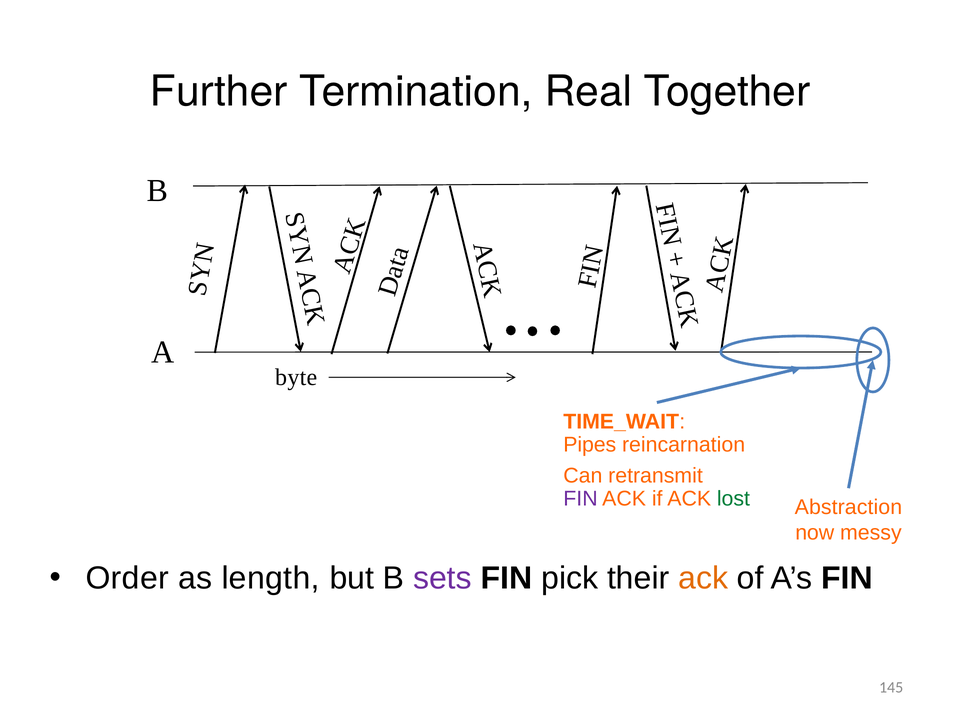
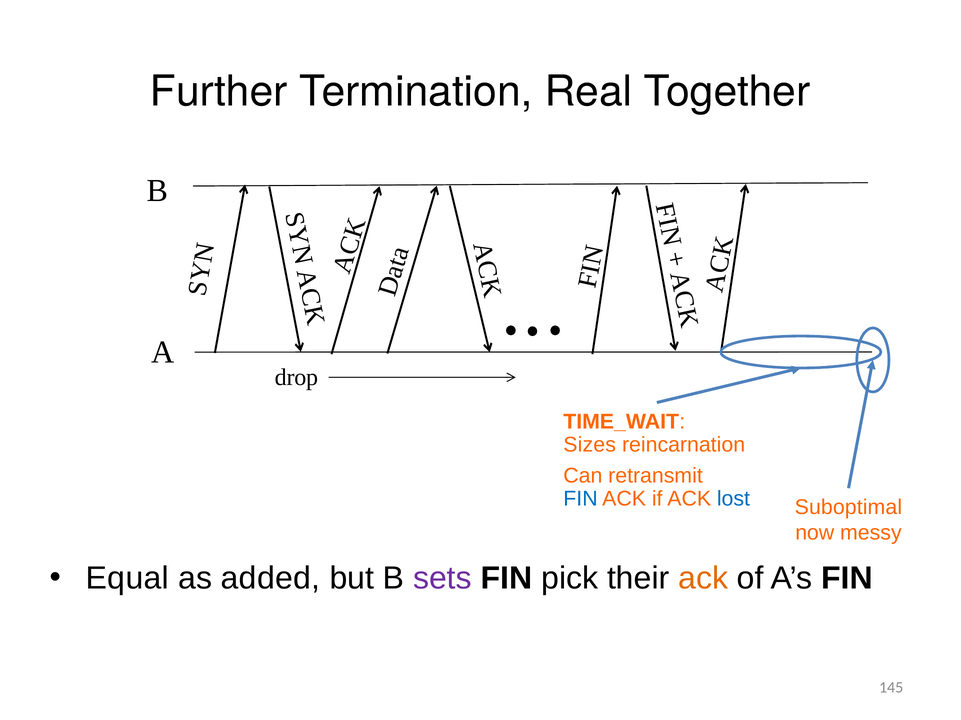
byte: byte -> drop (296, 378)
Pipes: Pipes -> Sizes (590, 445)
FIN colour: purple -> blue (581, 499)
lost colour: green -> blue (733, 499)
Abstraction: Abstraction -> Suboptimal (848, 508)
Order: Order -> Equal (127, 579)
length: length -> added (271, 579)
